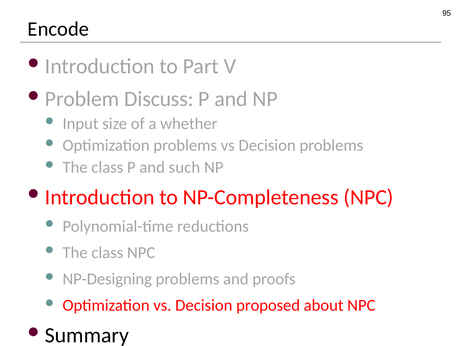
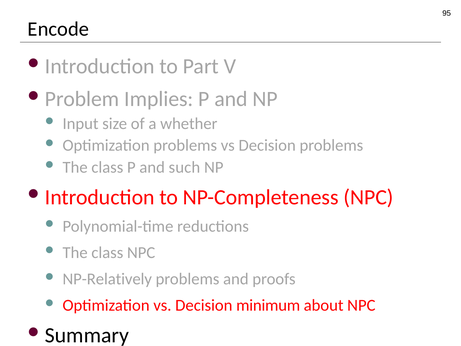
Discuss: Discuss -> Implies (159, 99)
NP-Designing: NP-Designing -> NP-Relatively (107, 279)
proposed: proposed -> minimum (268, 305)
